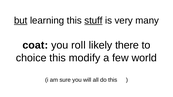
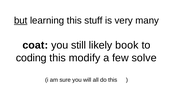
stuff underline: present -> none (93, 20)
roll: roll -> still (79, 45)
there: there -> book (127, 45)
choice: choice -> coding (31, 58)
world: world -> solve (144, 58)
